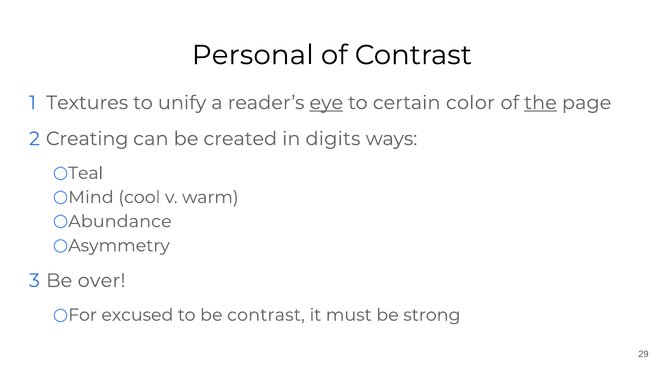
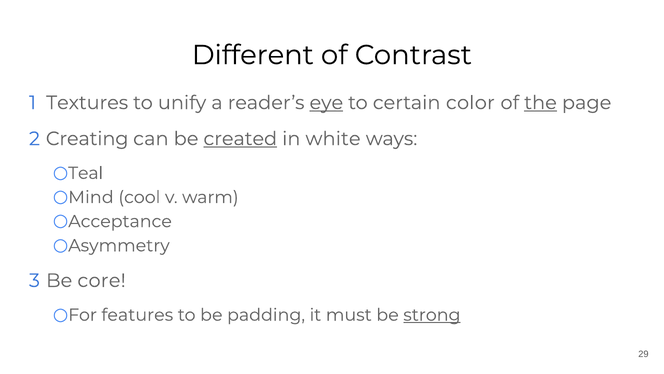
Personal: Personal -> Different (253, 55)
created underline: none -> present (240, 139)
digits: digits -> white (333, 139)
Abundance: Abundance -> Acceptance (120, 221)
over: over -> core (102, 280)
excused: excused -> features (137, 315)
be contrast: contrast -> padding (266, 315)
strong underline: none -> present (432, 315)
